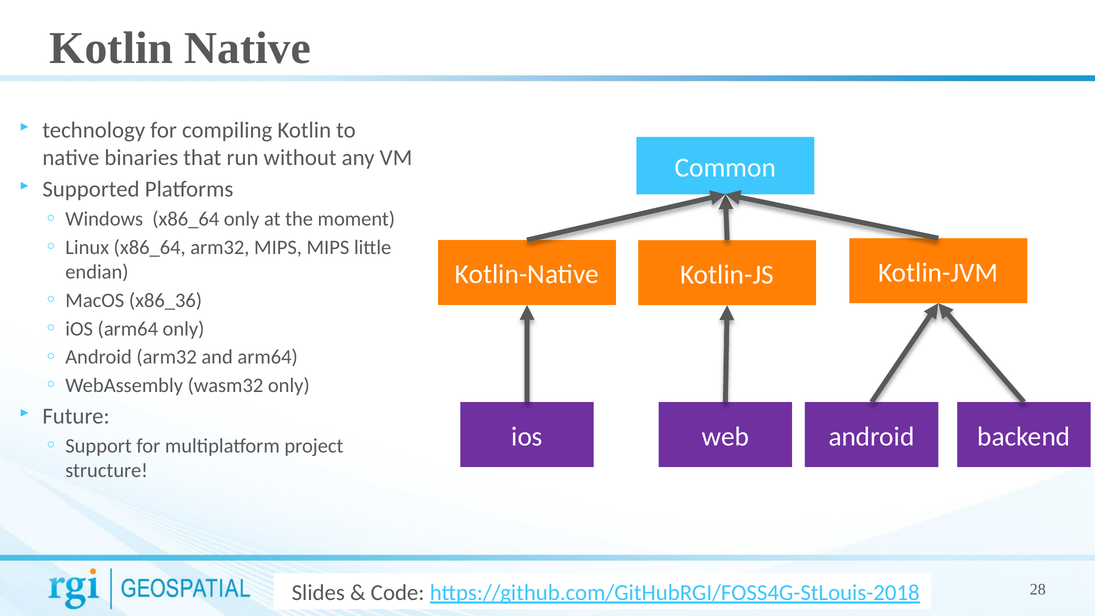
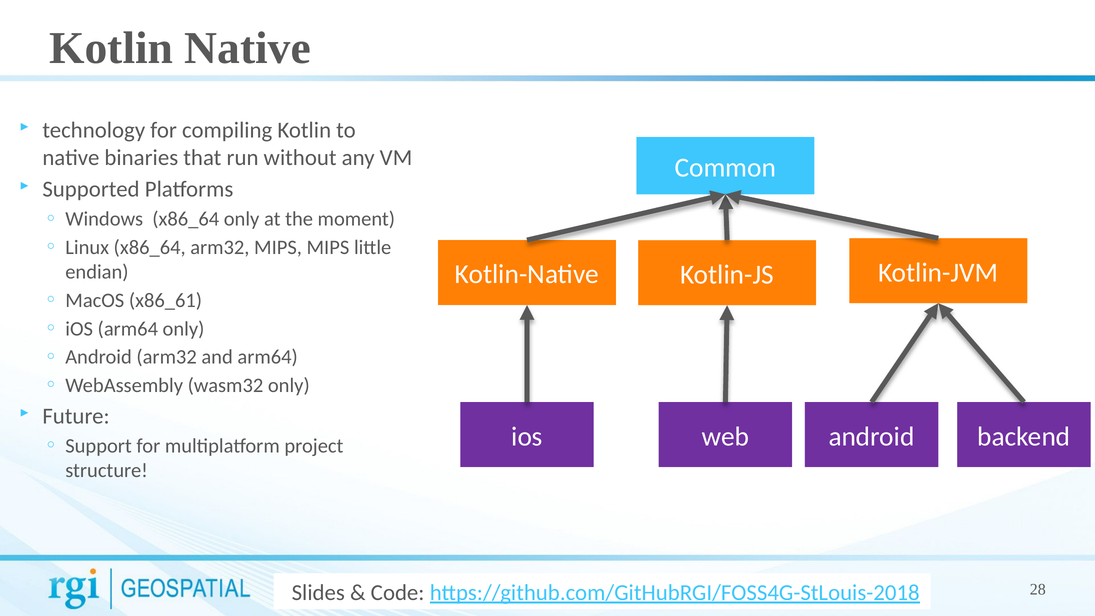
x86_36: x86_36 -> x86_61 (165, 300)
